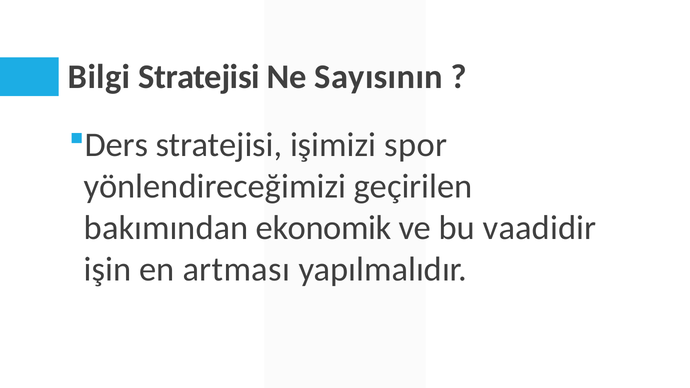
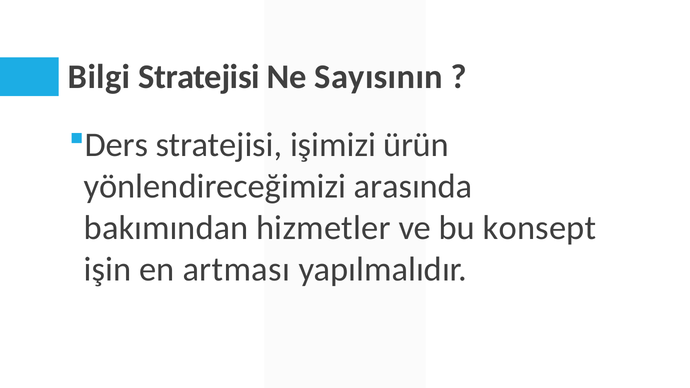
spor: spor -> ürün (416, 145)
geçirilen: geçirilen -> arasında (413, 186)
ekonomik: ekonomik -> hizmetler (323, 228)
vaadidir: vaadidir -> konsept (540, 228)
